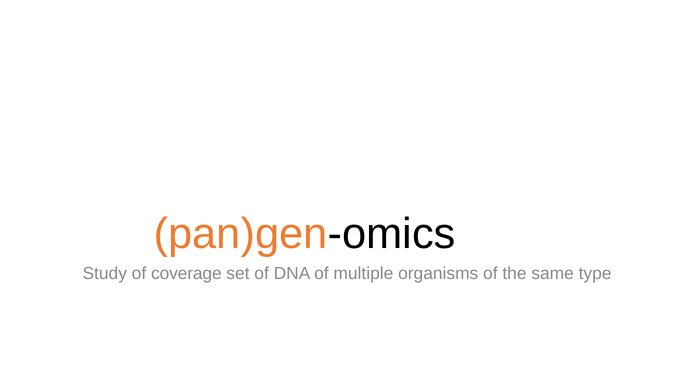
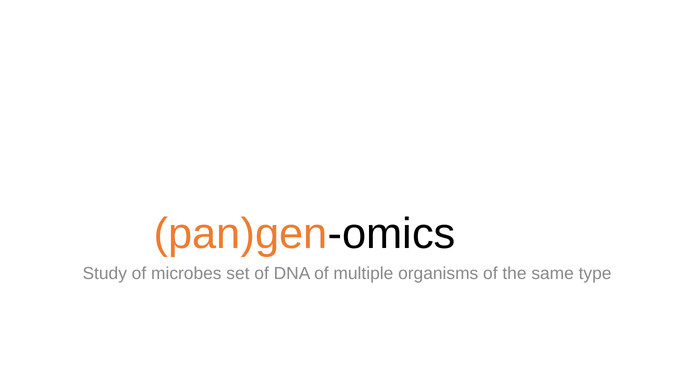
coverage: coverage -> microbes (186, 274)
